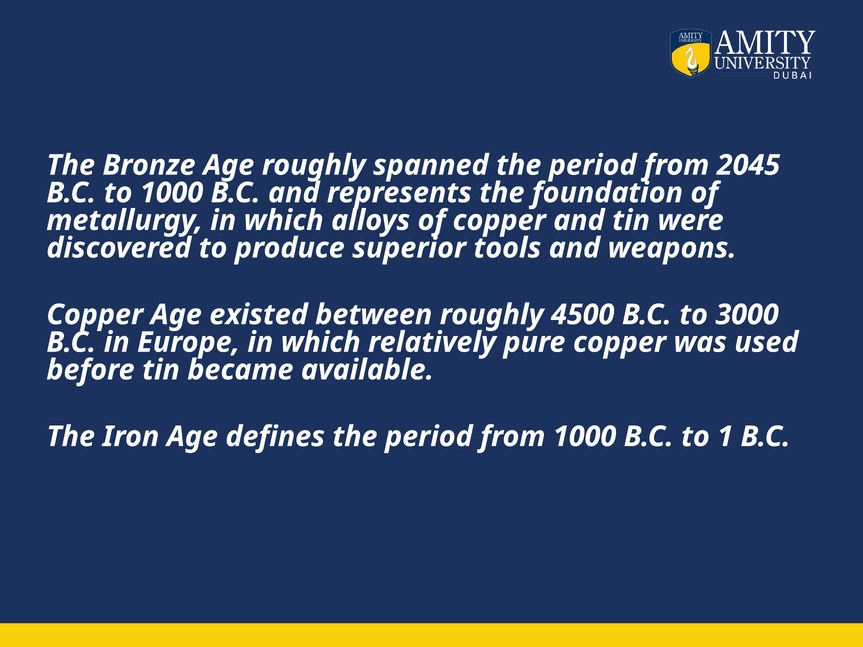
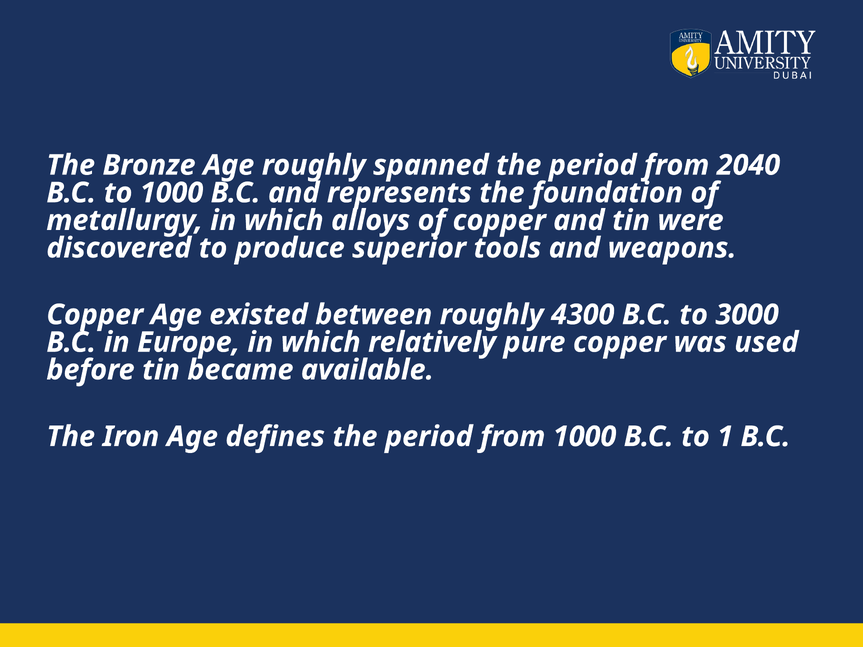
2045: 2045 -> 2040 (748, 165)
4500: 4500 -> 4300 (583, 315)
